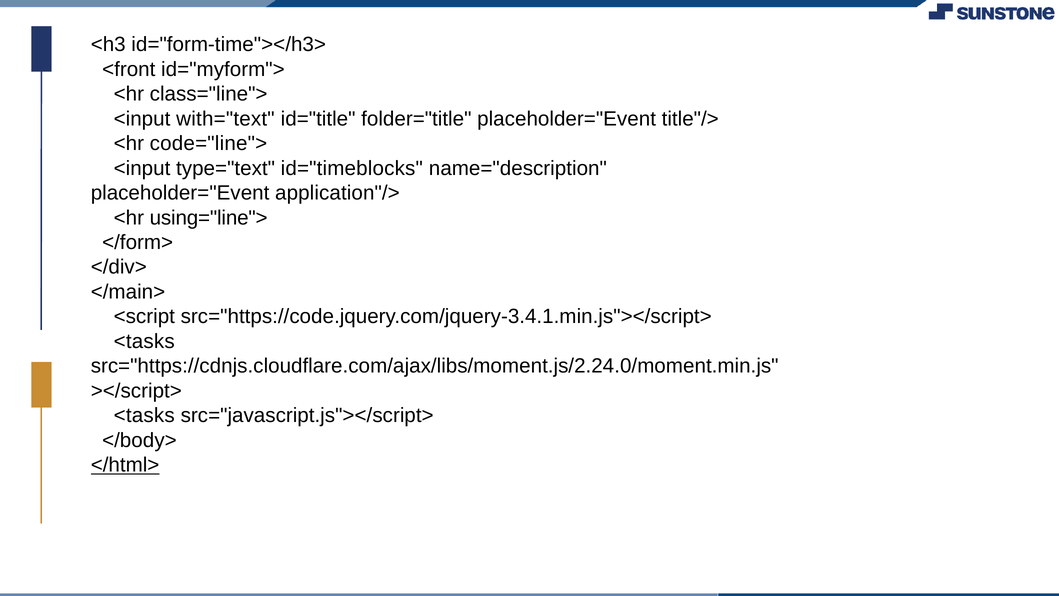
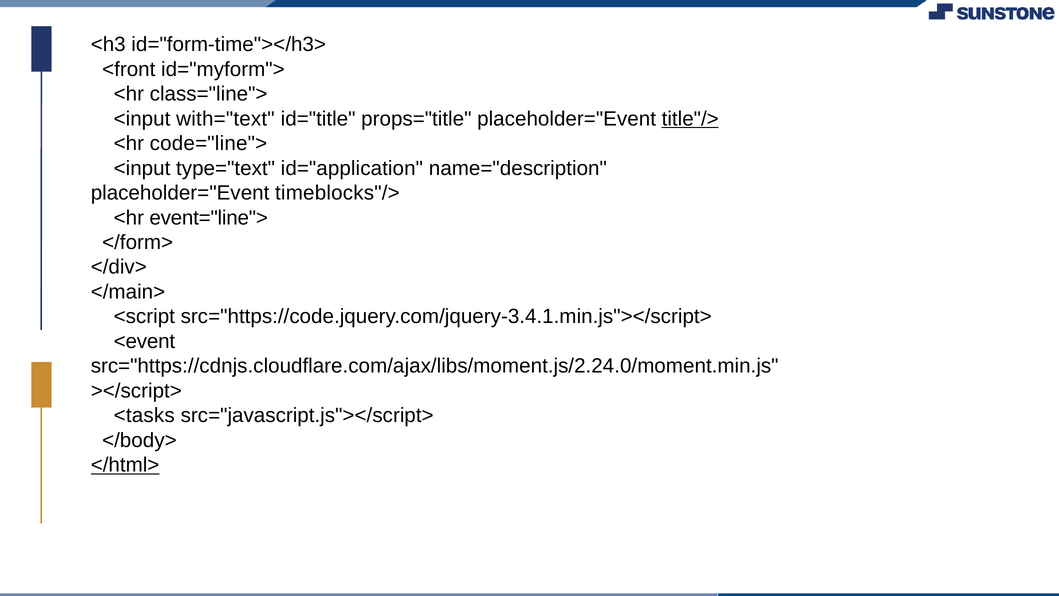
folder="title: folder="title -> props="title (416, 119)
title"/> underline: none -> present (690, 119)
id="timeblocks: id="timeblocks -> id="application (352, 168)
application"/>: application"/> -> timeblocks"/> (337, 193)
using="line">: using="line"> -> event="line"> (209, 218)
<tasks: <tasks -> <event (144, 341)
